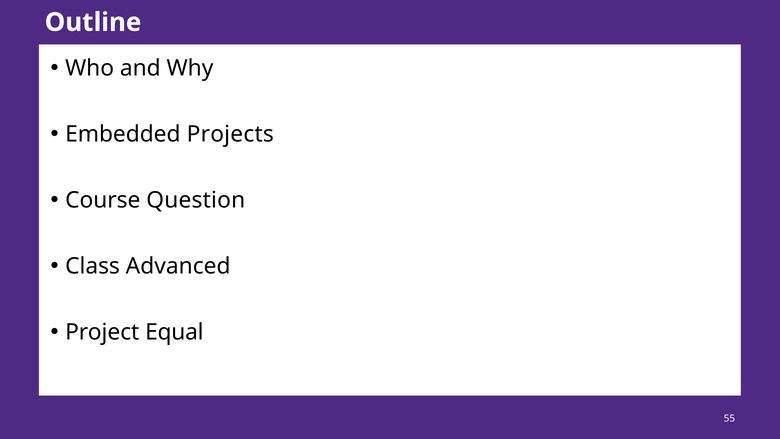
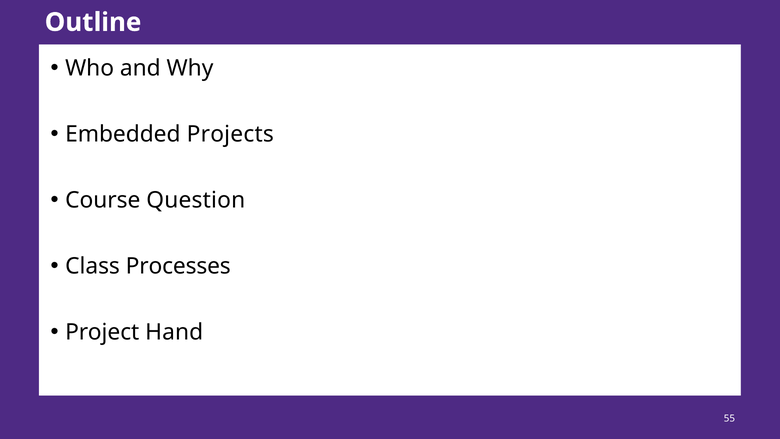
Advanced: Advanced -> Processes (178, 266)
Equal: Equal -> Hand (174, 332)
